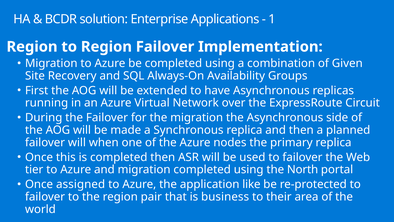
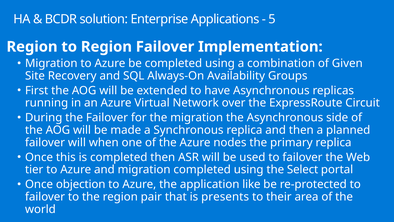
1: 1 -> 5 (272, 19)
North: North -> Select (303, 169)
assigned: assigned -> objection (81, 184)
business: business -> presents (225, 197)
